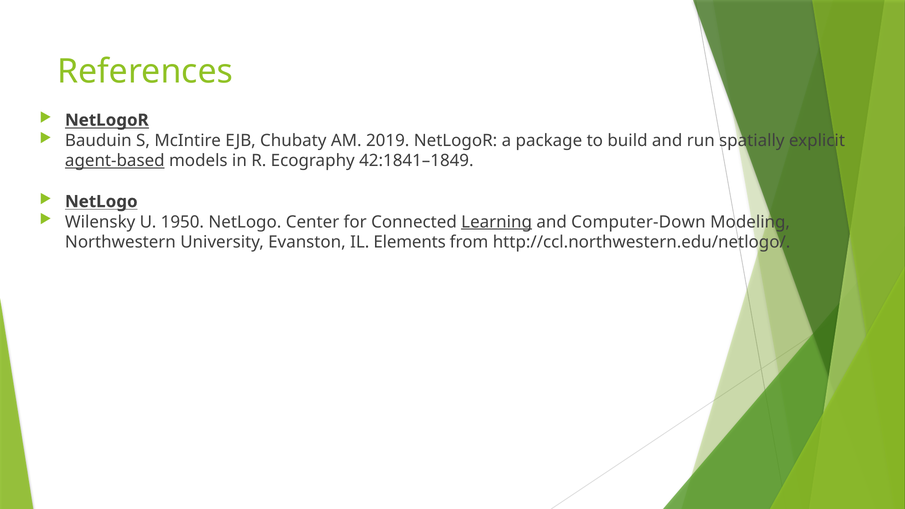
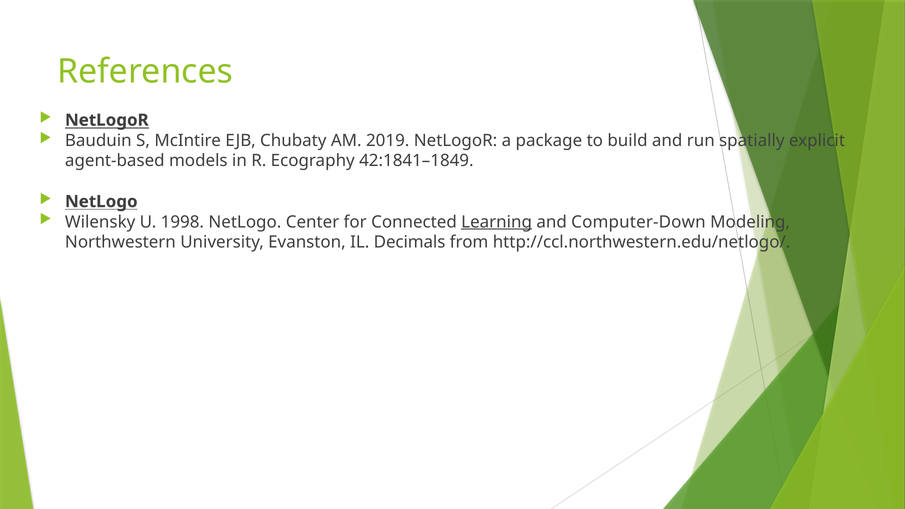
agent‐based underline: present -> none (115, 161)
1950: 1950 -> 1998 (182, 222)
Elements: Elements -> Decimals (410, 242)
